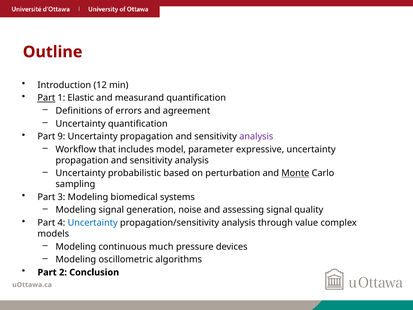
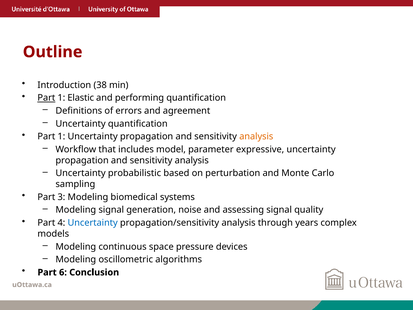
12: 12 -> 38 (100, 85)
measurand: measurand -> performing (139, 98)
9: 9 -> 1 (61, 136)
analysis colour: purple -> orange (256, 136)
Monte underline: present -> none (295, 173)
value: value -> years (307, 223)
much: much -> space (161, 246)
2: 2 -> 6 (63, 272)
